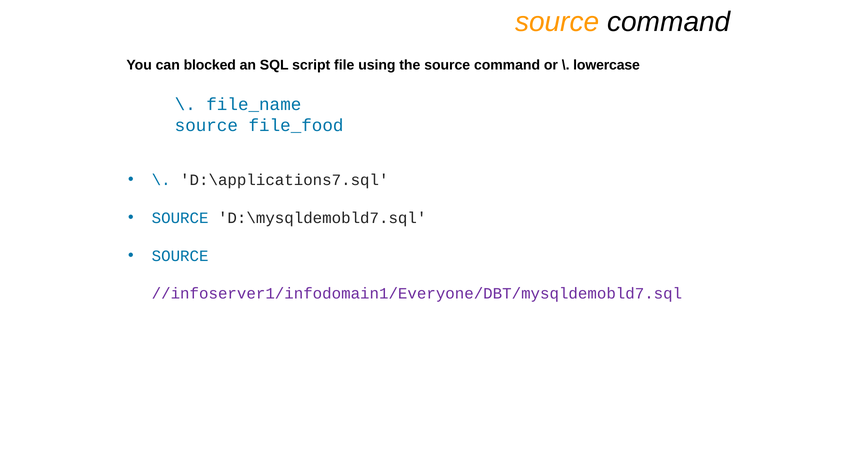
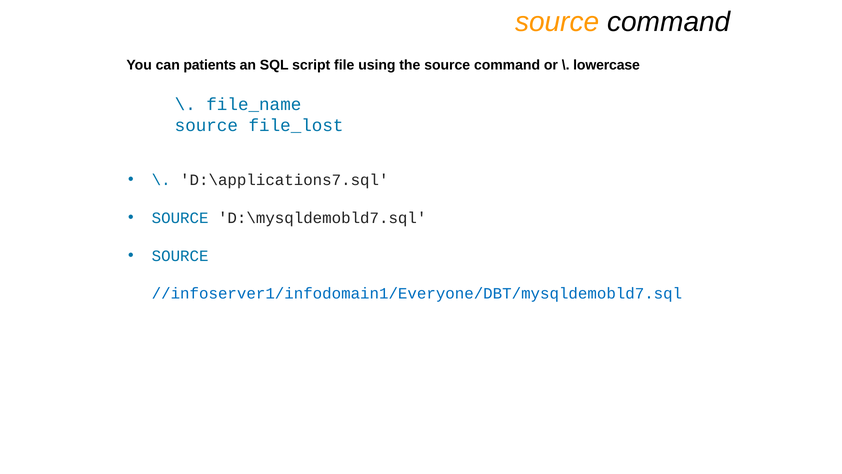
blocked: blocked -> patients (210, 65)
file_food: file_food -> file_lost (296, 125)
//infoserver1/infodomain1/Everyone/DBT/mysqldemobld7.sql colour: purple -> blue (417, 294)
